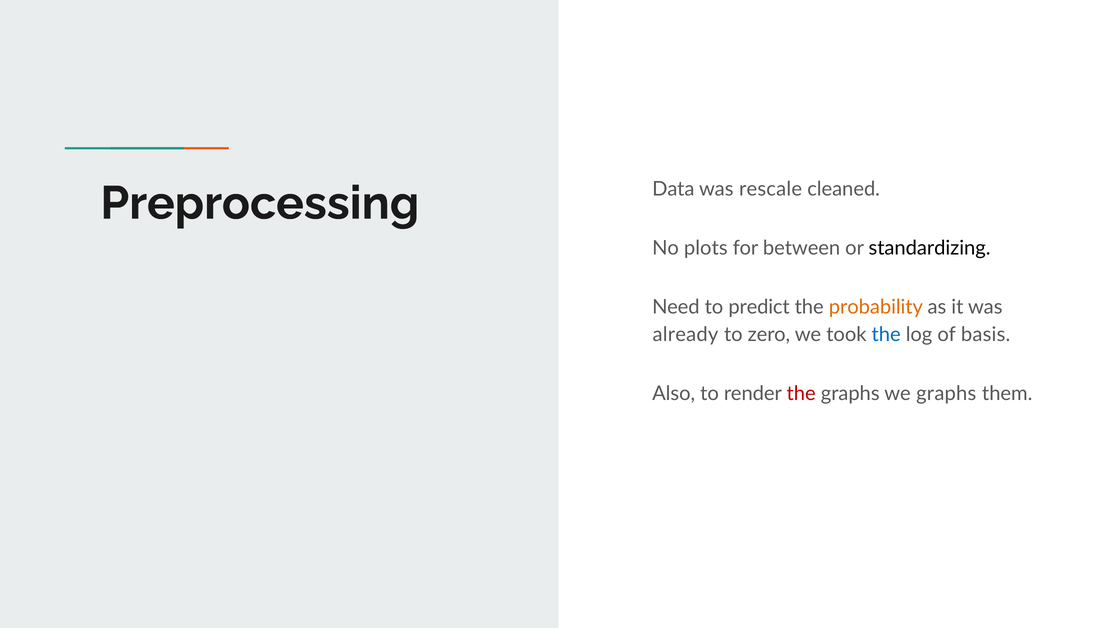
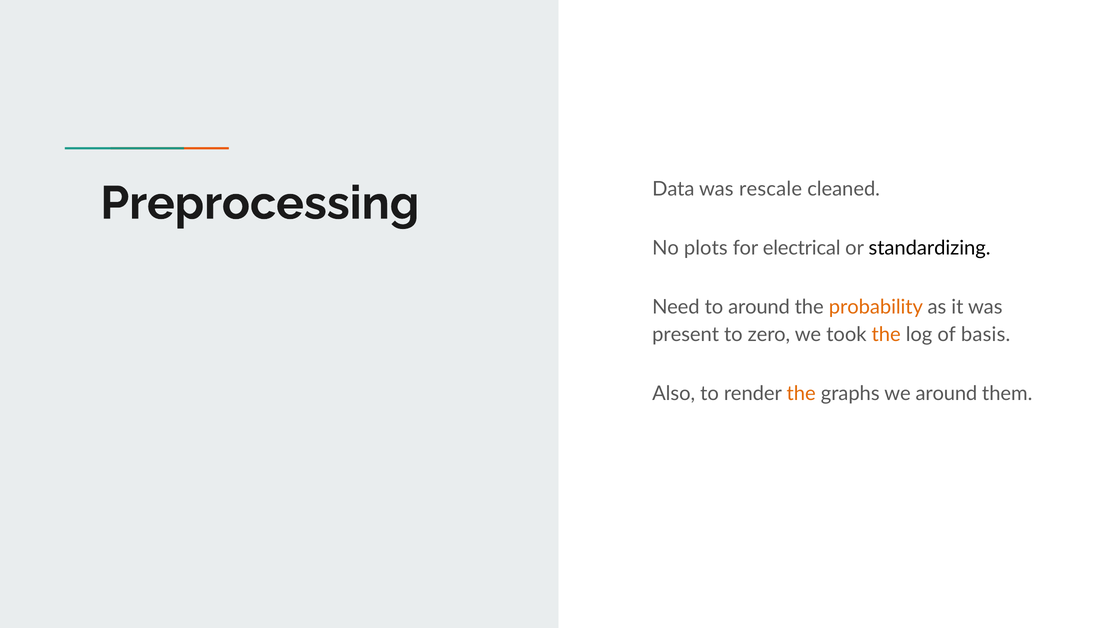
between: between -> electrical (802, 248)
to predict: predict -> around (759, 307)
already: already -> present (686, 335)
the colour: blue -> orange (886, 335)
the colour: red -> orange (801, 394)
we graphs: graphs -> around (946, 394)
